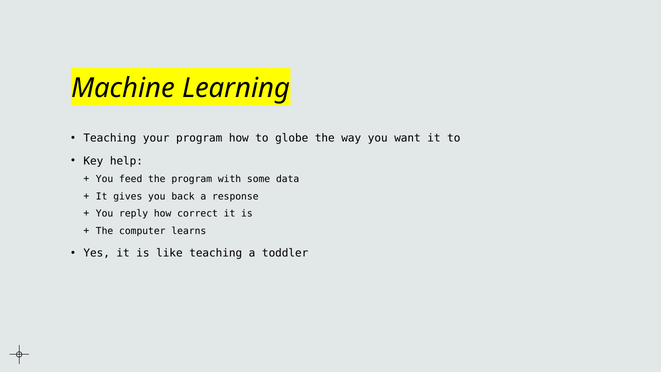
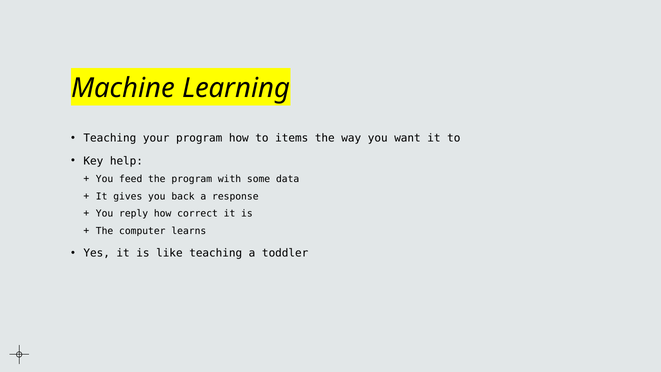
globe: globe -> items (292, 138)
